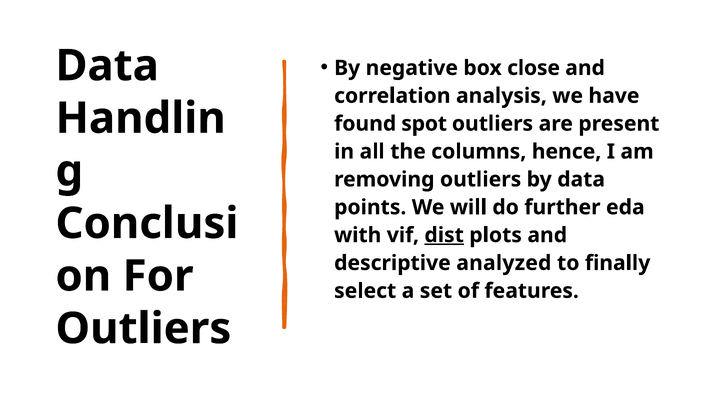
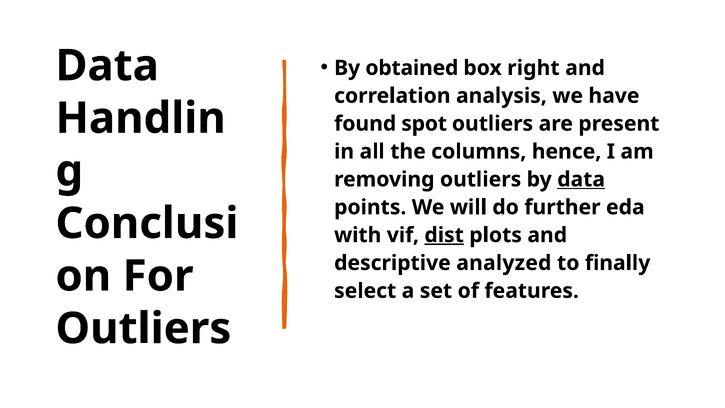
negative: negative -> obtained (412, 68)
close: close -> right (533, 68)
data underline: none -> present (581, 179)
